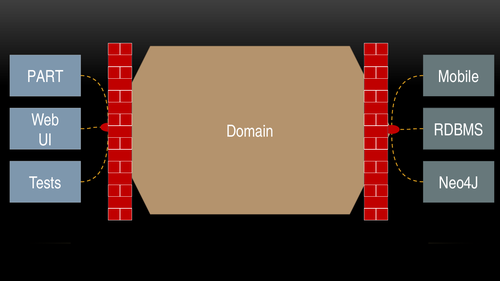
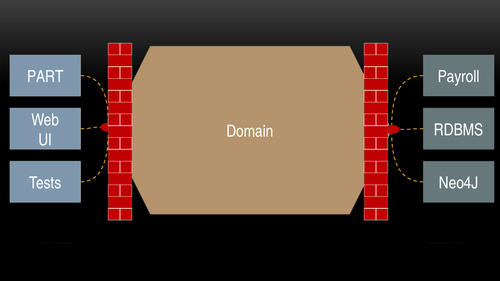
Mobile: Mobile -> Payroll (459, 77)
